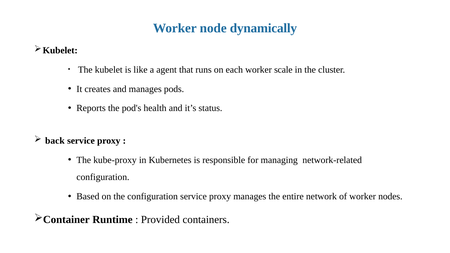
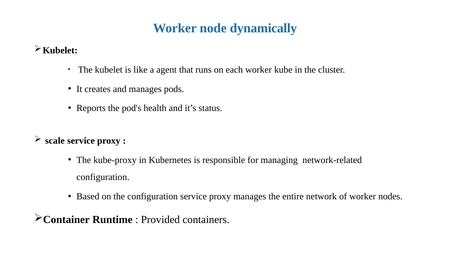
scale: scale -> kube (283, 70)
back: back -> scale (55, 141)
